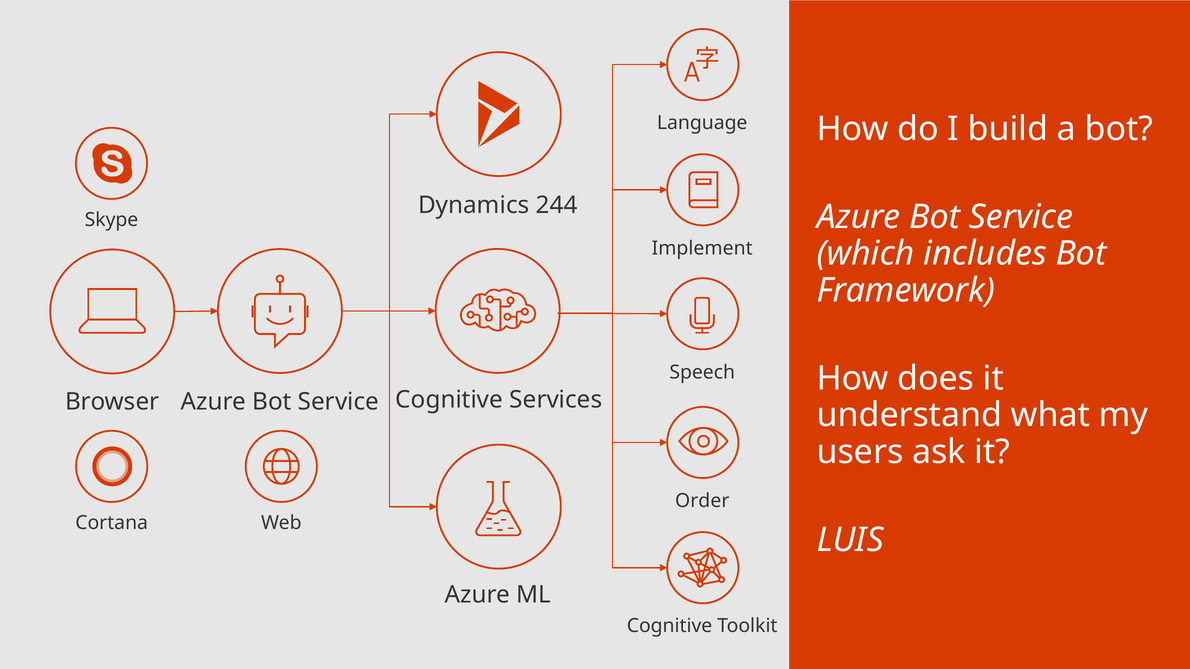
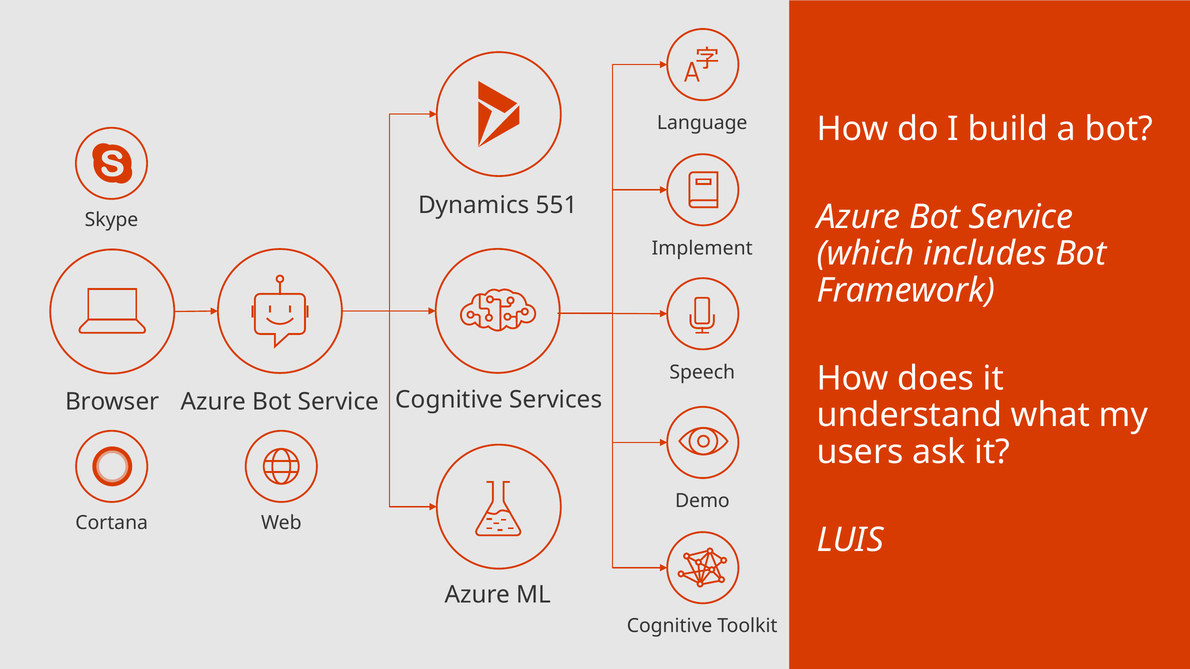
244: 244 -> 551 (557, 205)
Order: Order -> Demo (702, 501)
